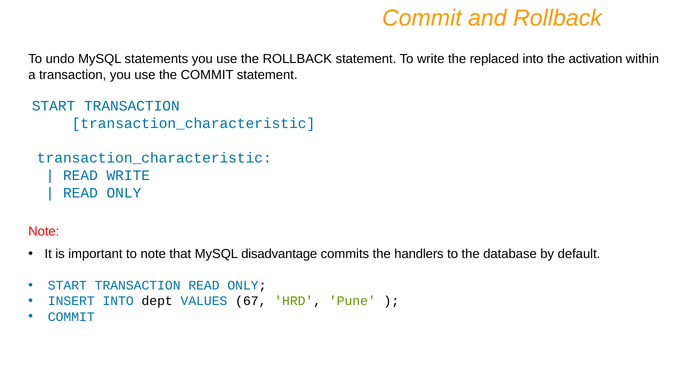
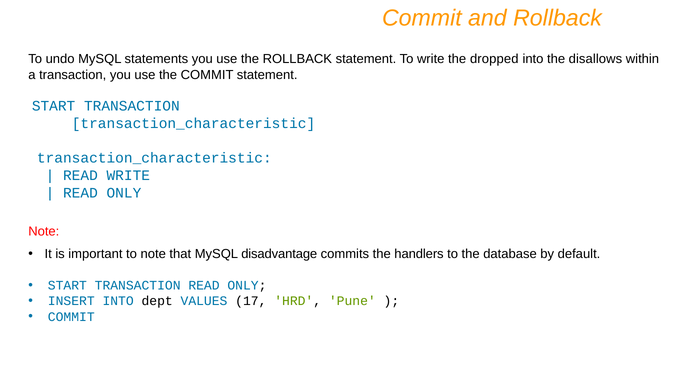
replaced: replaced -> dropped (494, 59)
activation: activation -> disallows (595, 59)
67: 67 -> 17 (251, 301)
